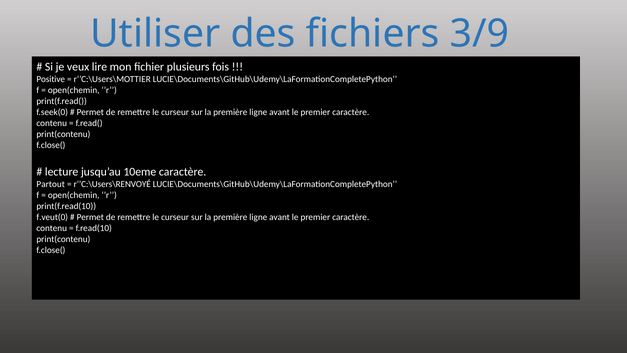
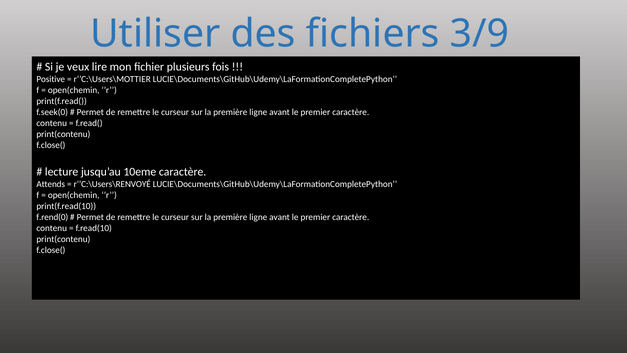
Partout: Partout -> Attends (51, 184)
f.veut(0: f.veut(0 -> f.rend(0 (52, 217)
